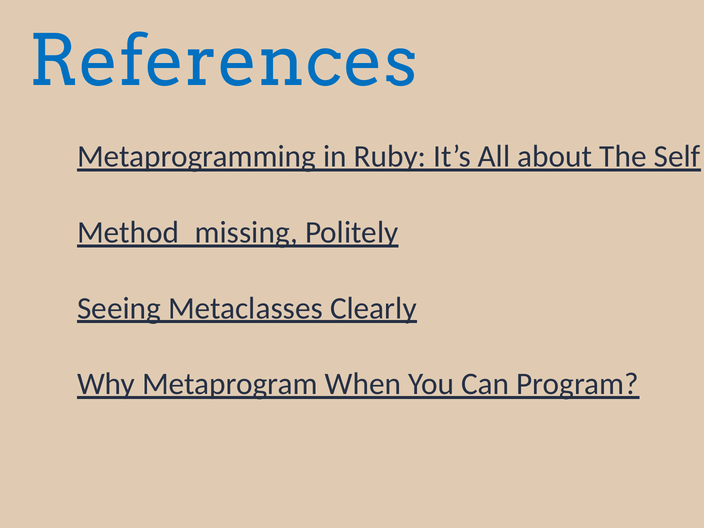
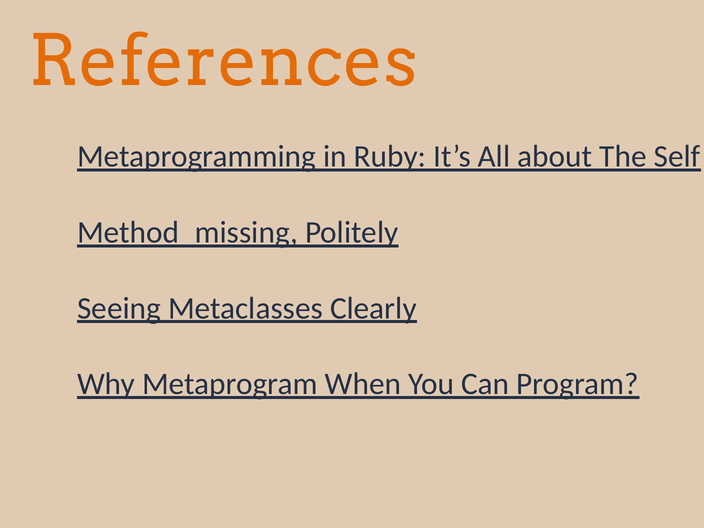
References colour: blue -> orange (223, 62)
